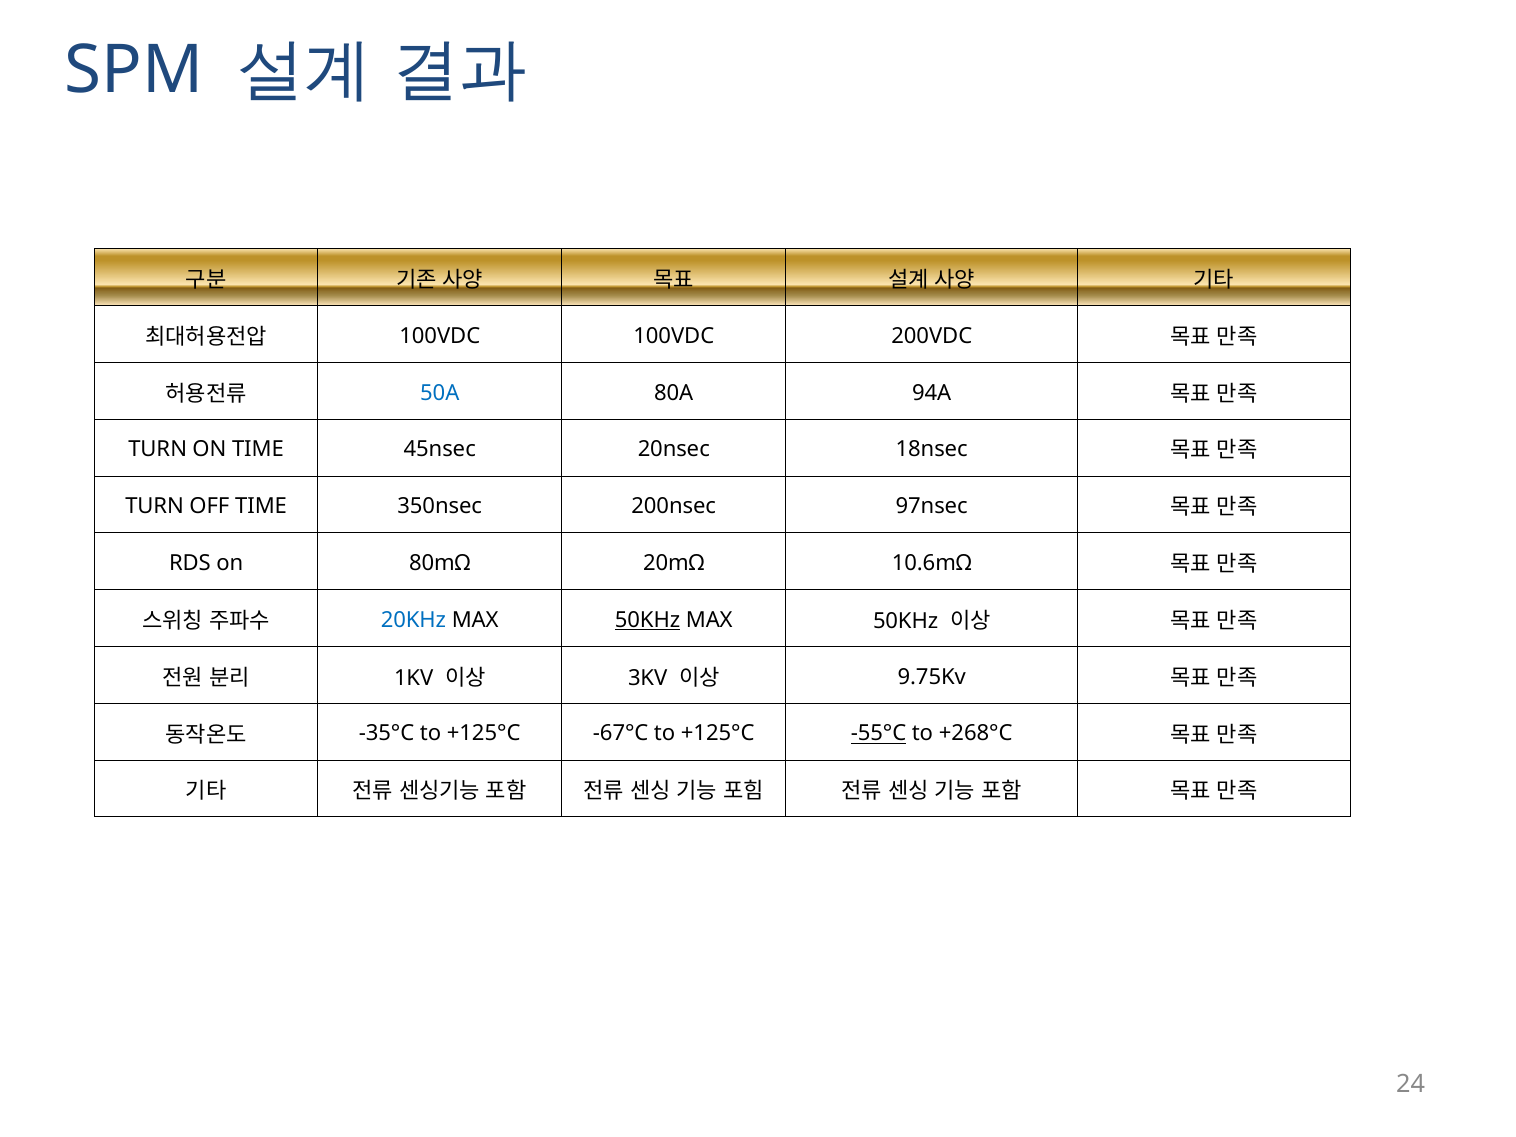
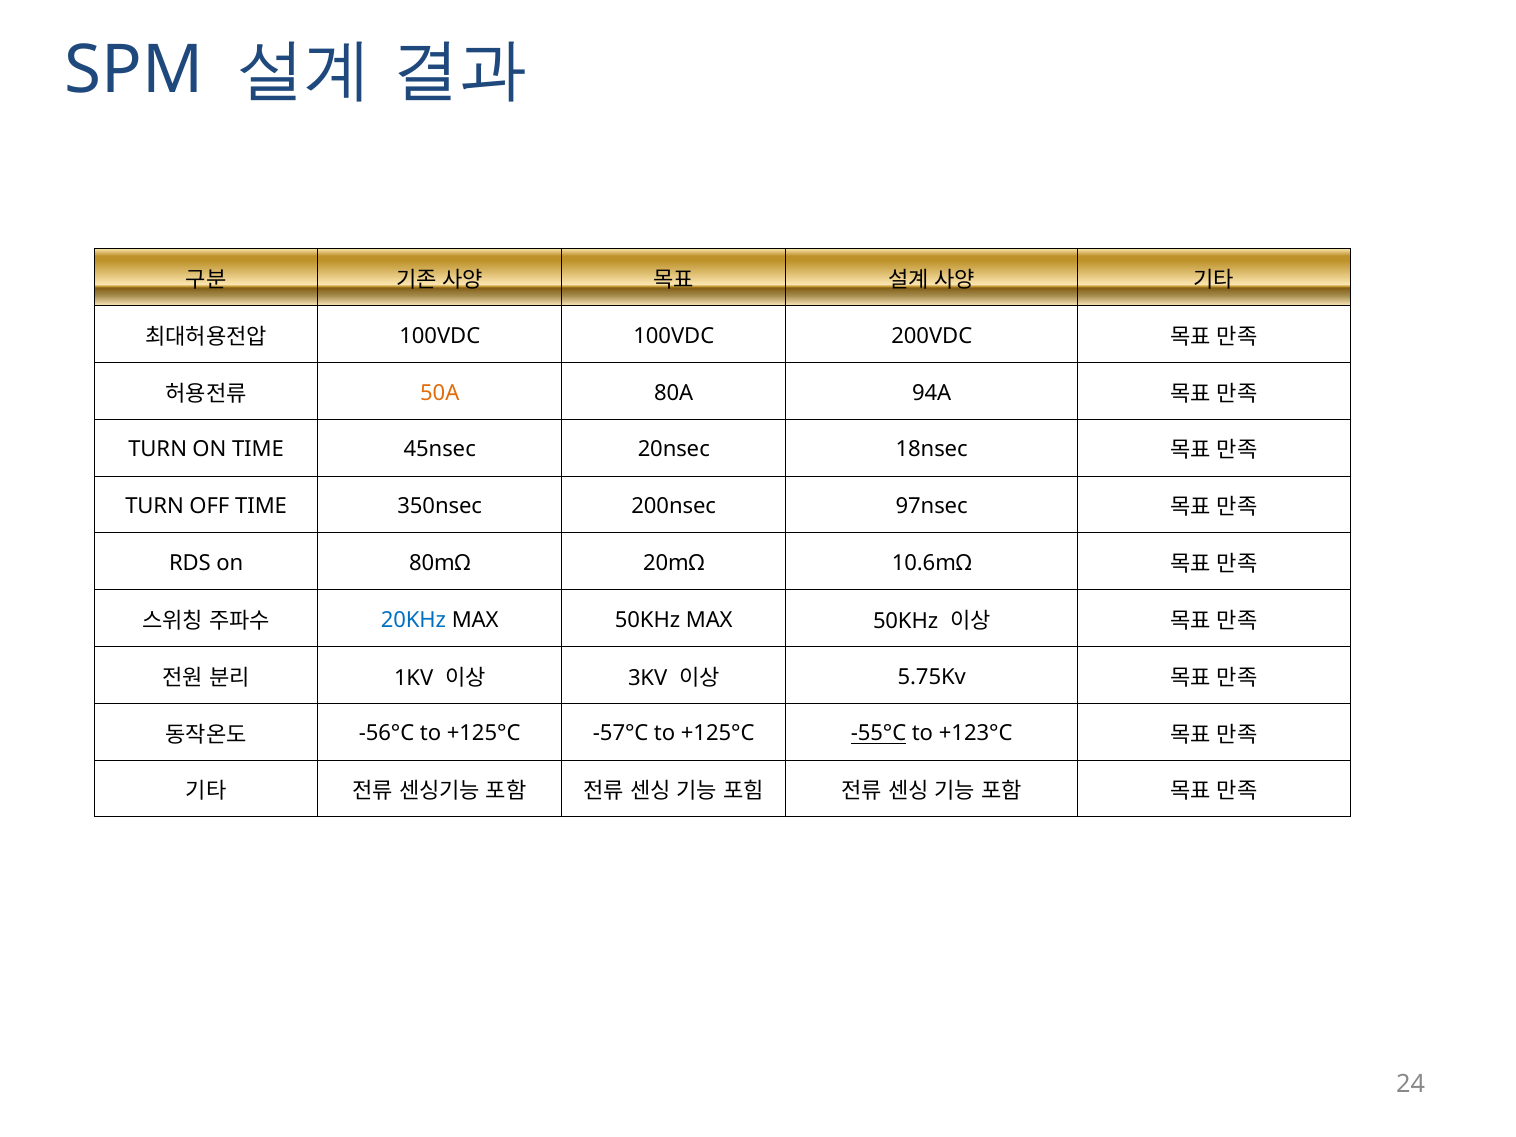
50A colour: blue -> orange (440, 393)
50KHz underline: present -> none (648, 620)
9.75Kv: 9.75Kv -> 5.75Kv (932, 677)
-35°C: -35°C -> -56°C (387, 734)
-67°C: -67°C -> -57°C (621, 734)
+268°C: +268°C -> +123°C (976, 734)
